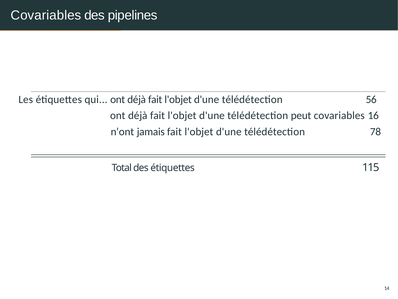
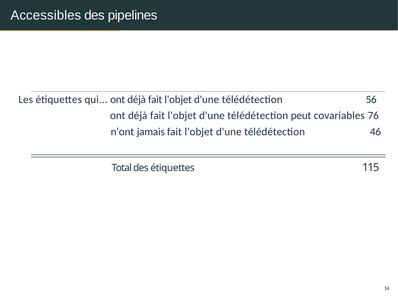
Covariables: Covariables -> Accessibles (46, 15)
16: 16 -> 76 (373, 115)
78: 78 -> 46 (375, 132)
